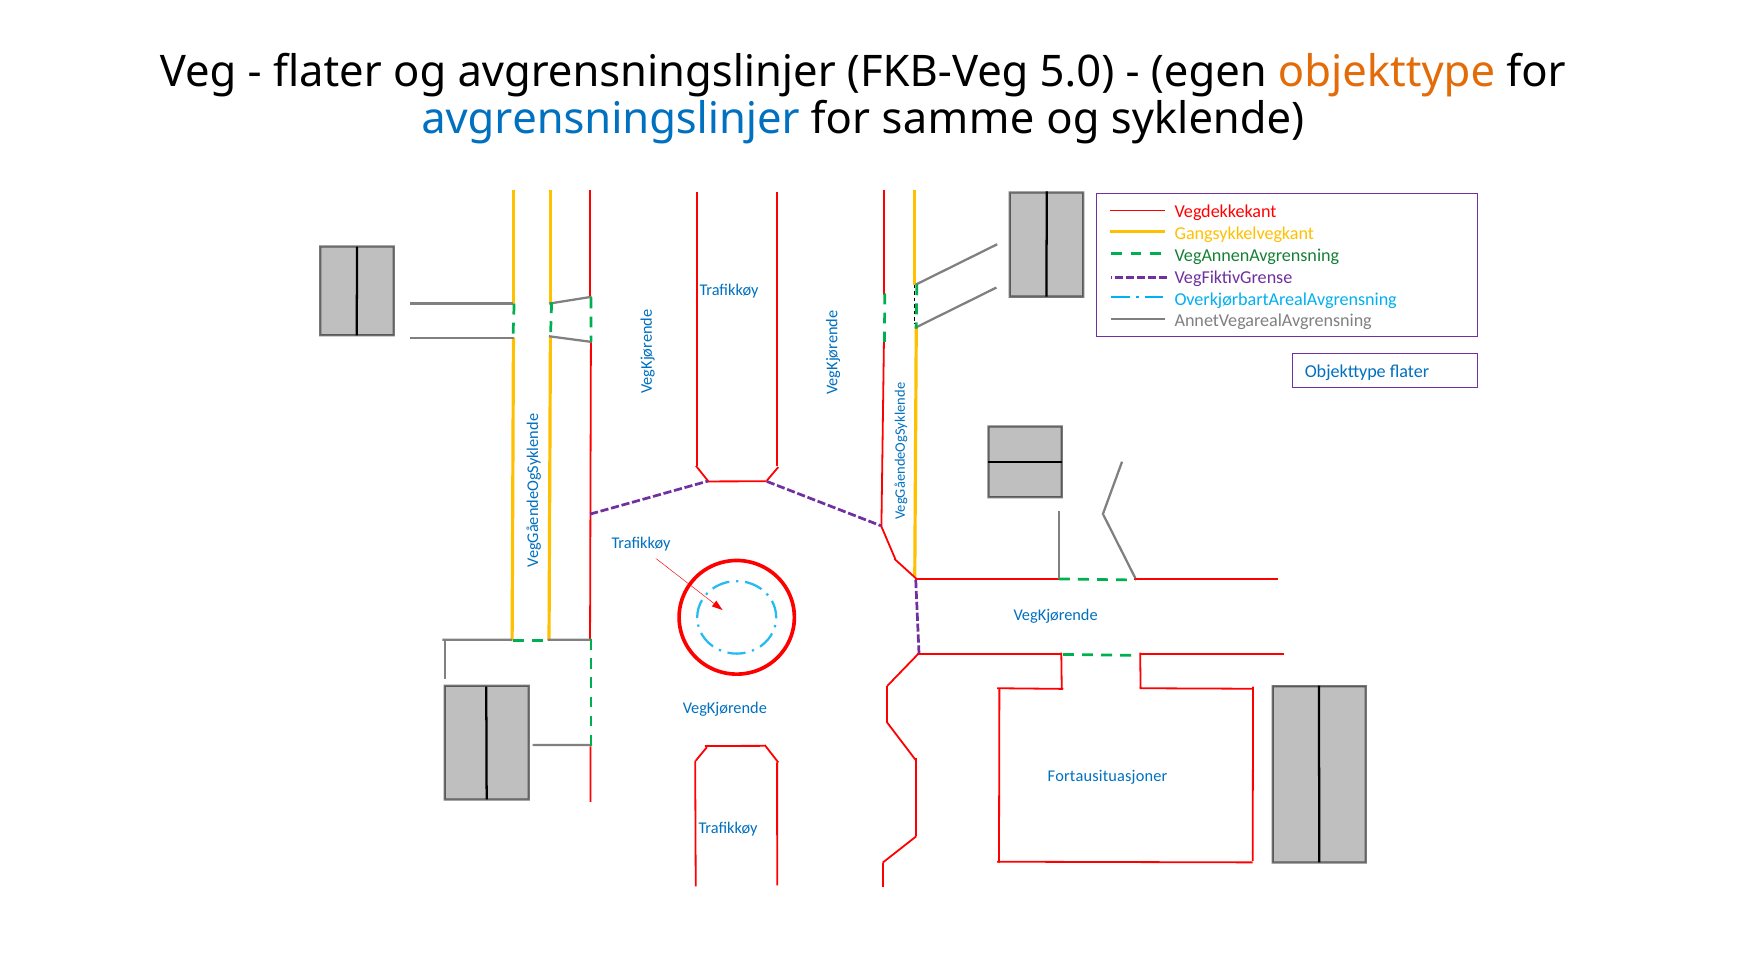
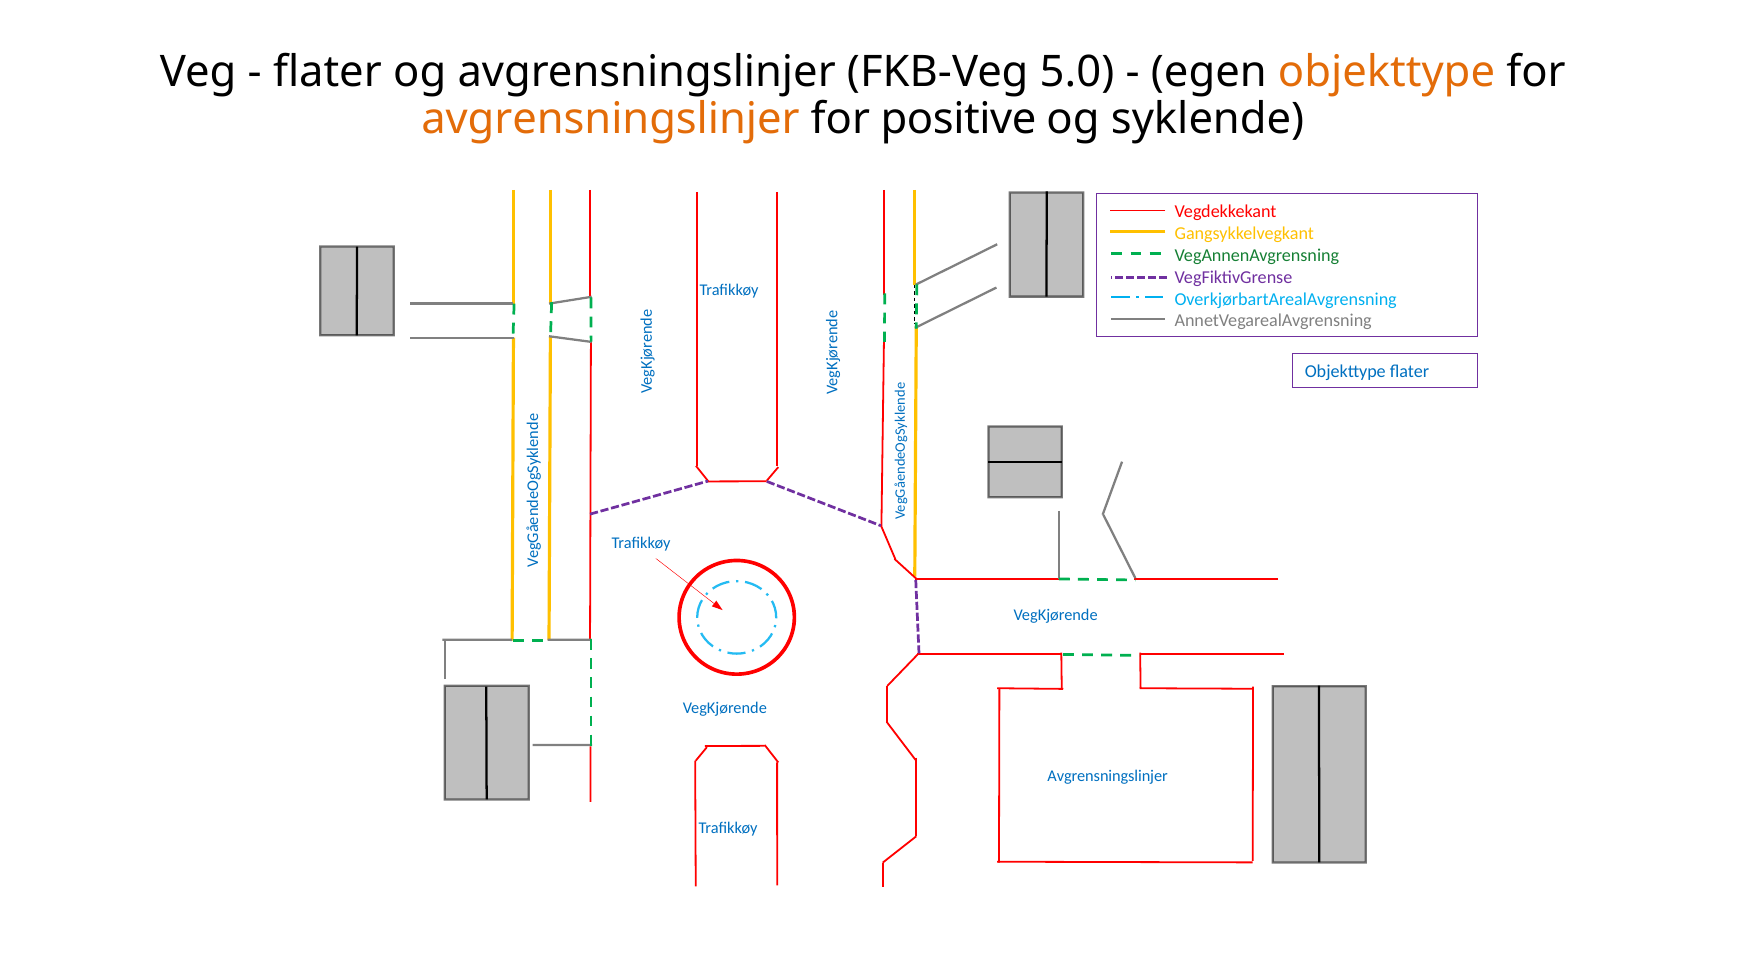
avgrensningslinjer colour: blue -> orange (610, 119)
samme: samme -> positive (958, 119)
Fortausituasjoner: Fortausituasjoner -> Avgrensningslinjer (1108, 776)
